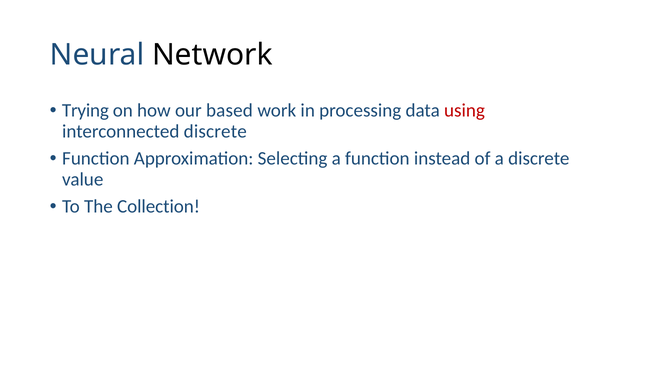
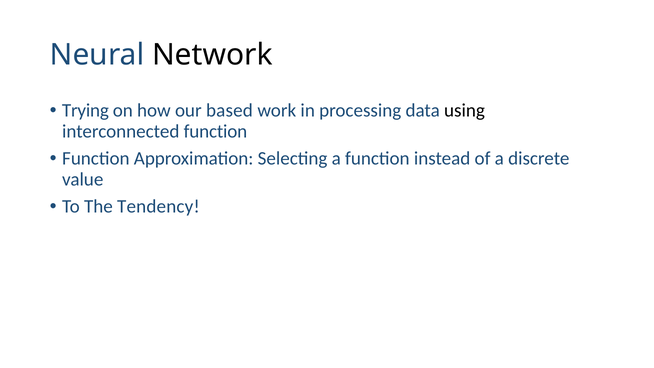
using colour: red -> black (464, 111)
interconnected discrete: discrete -> function (215, 131)
Collection: Collection -> Tendency (158, 207)
